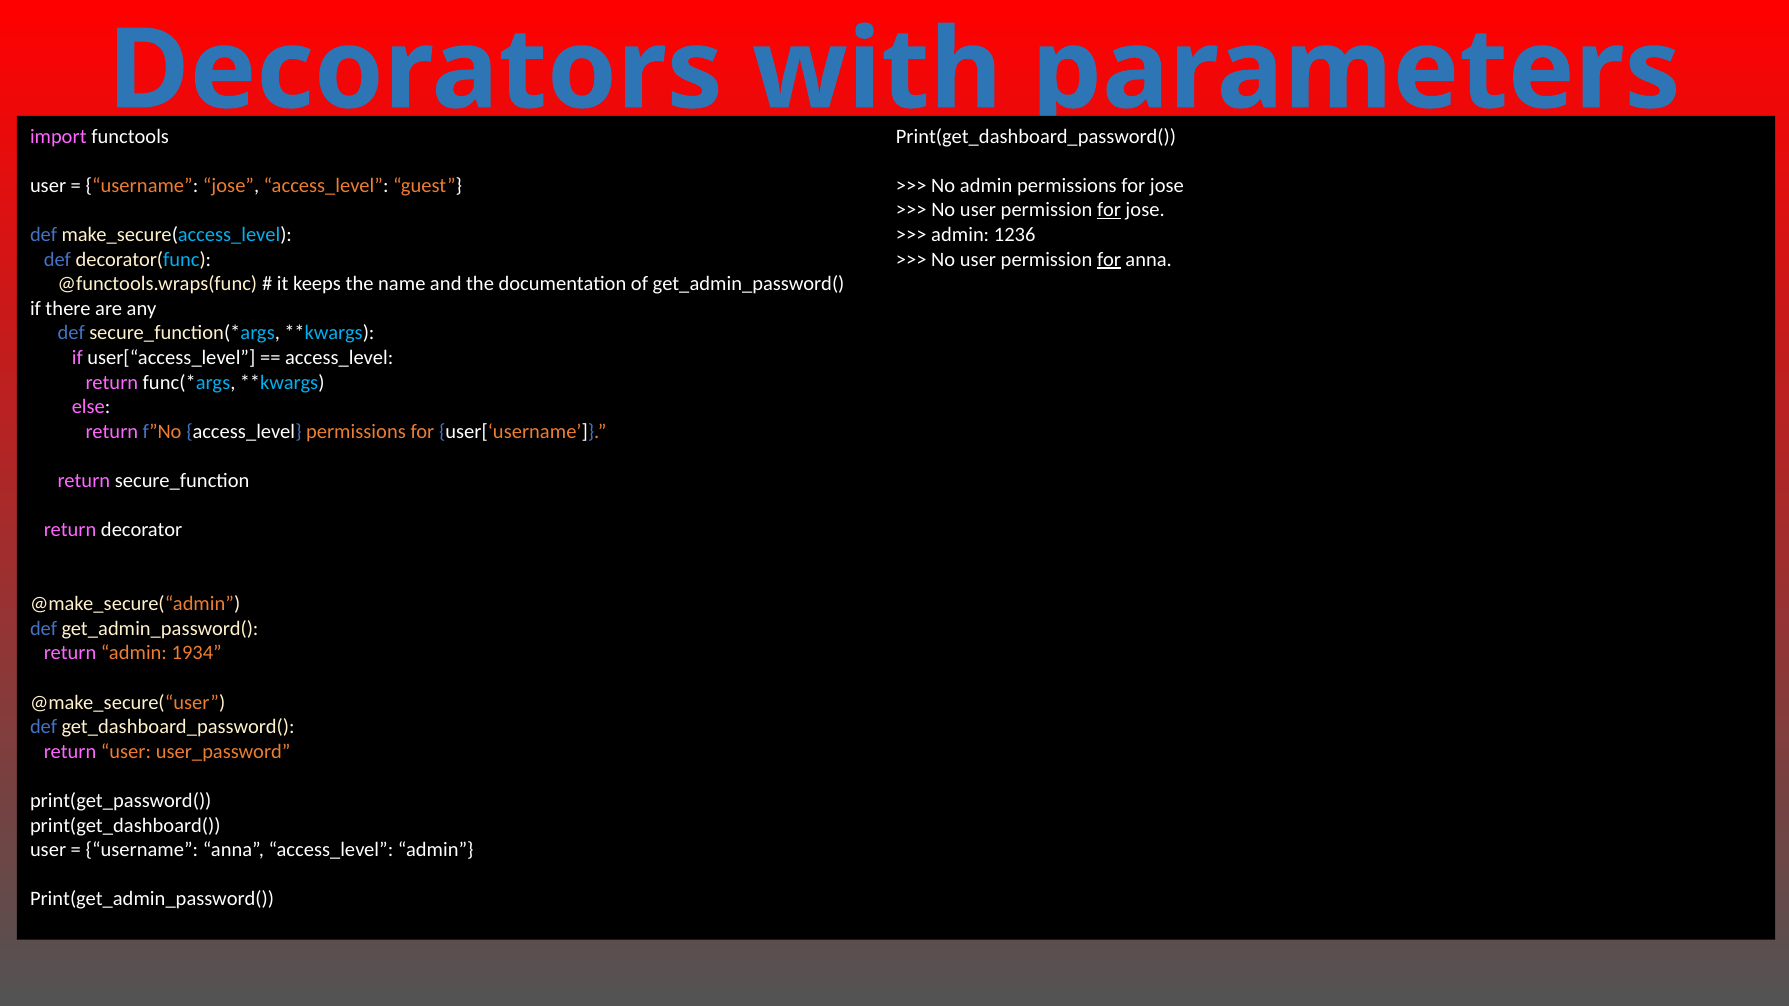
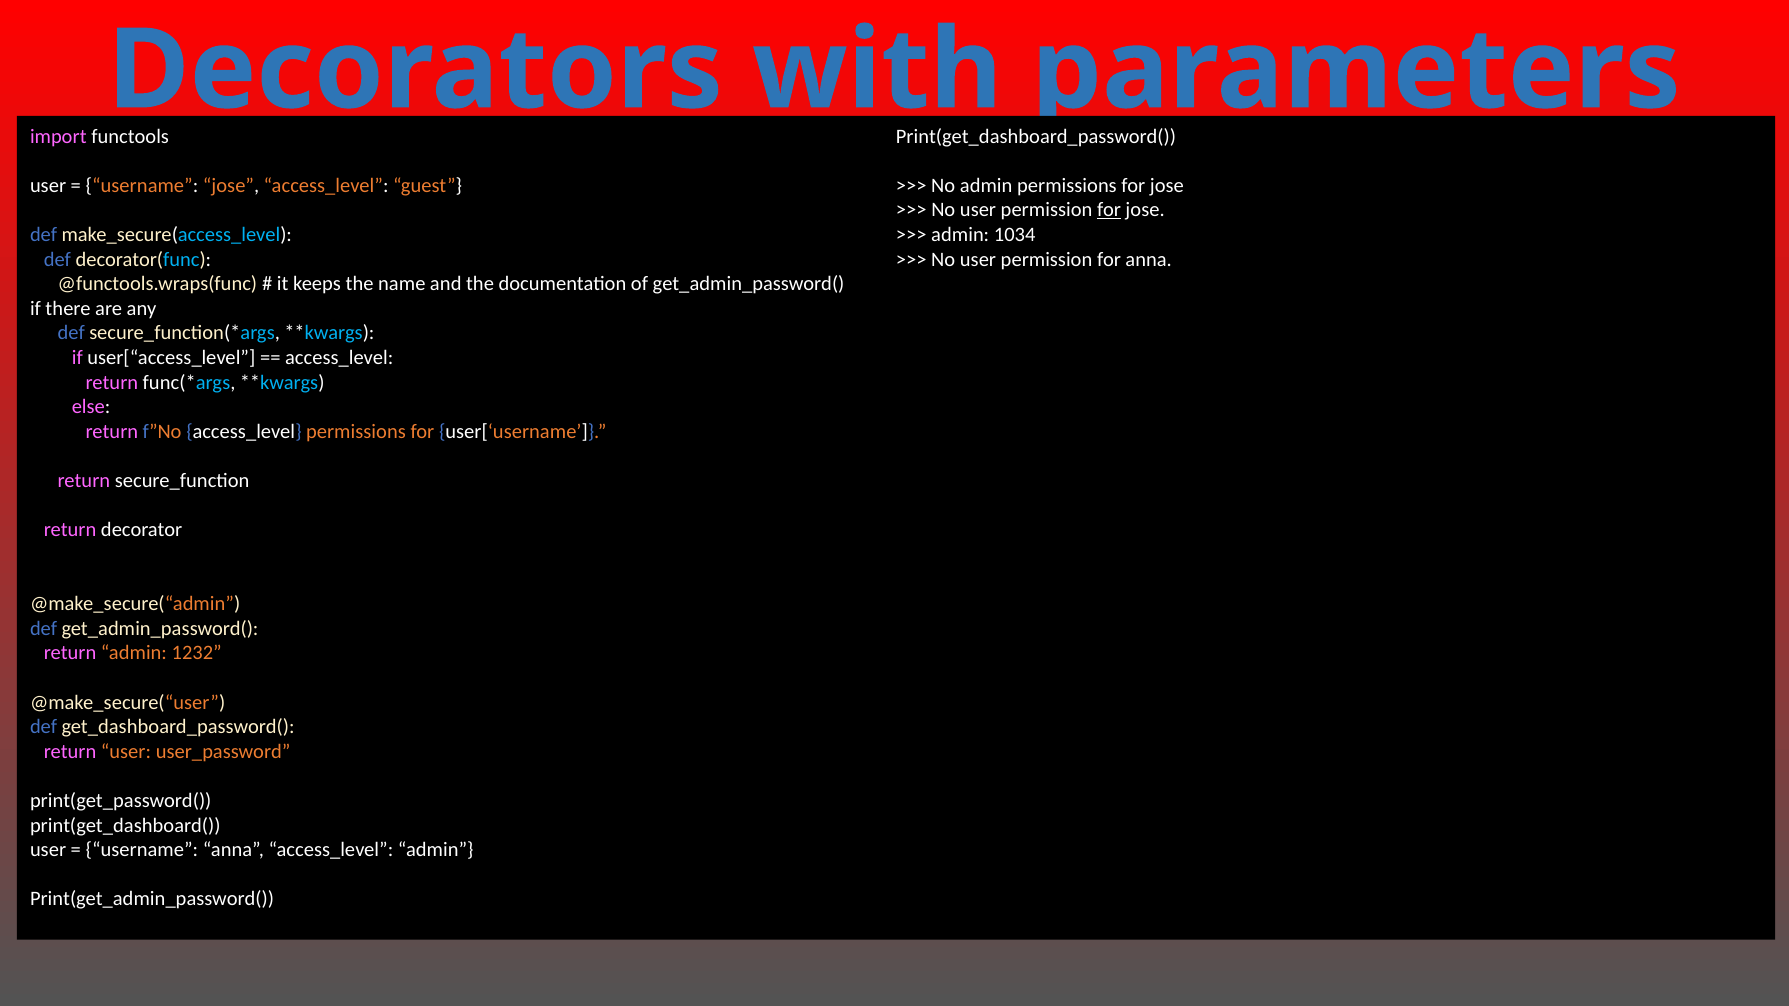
1236: 1236 -> 1034 (1015, 235)
for underline: present -> none (1109, 259)
1934: 1934 -> 1232 (197, 653)
